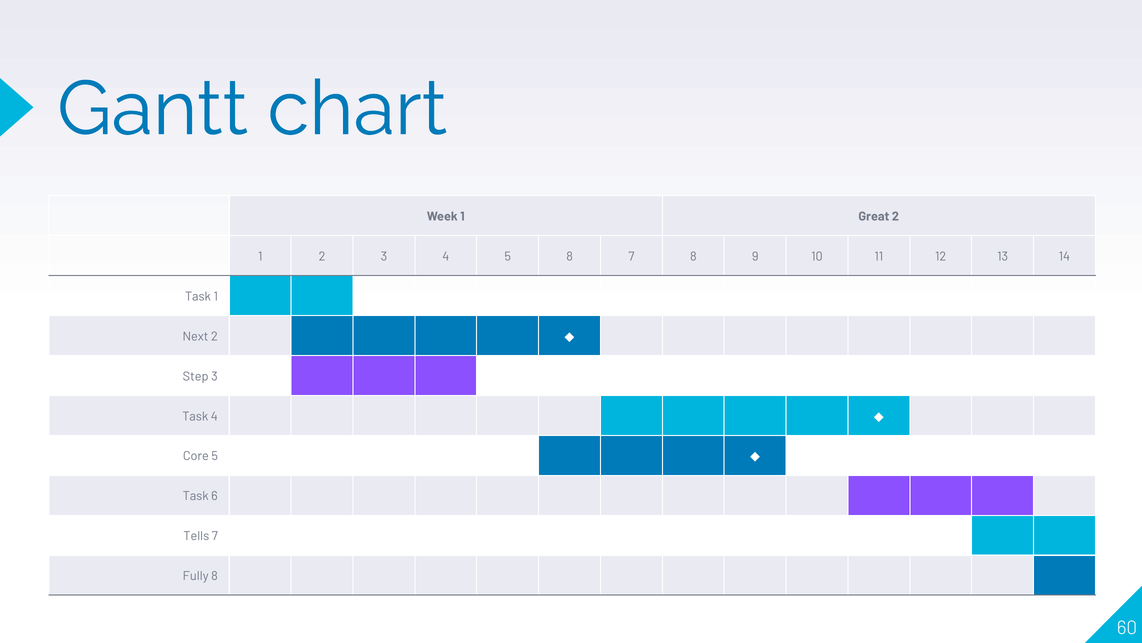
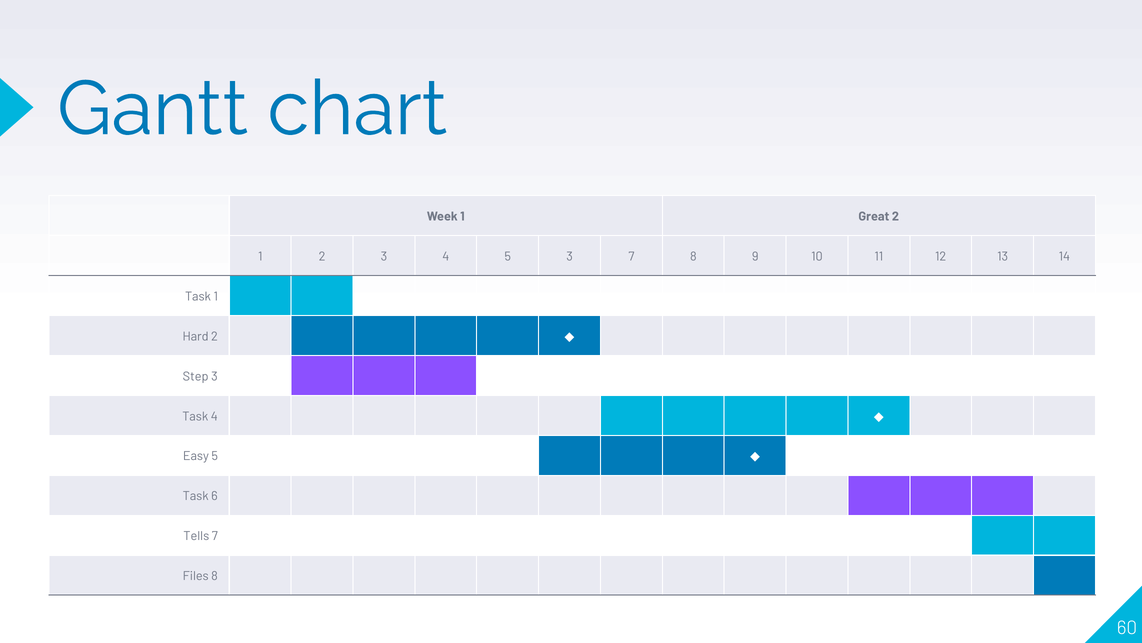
5 8: 8 -> 3 (570, 256)
Next: Next -> Hard (196, 336)
Core: Core -> Easy (196, 456)
Fully: Fully -> Files (196, 576)
